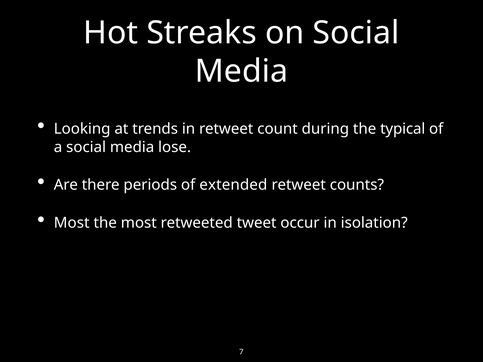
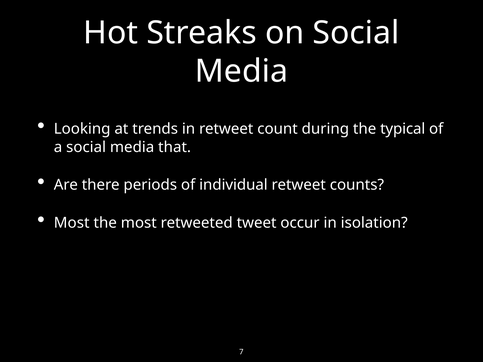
lose: lose -> that (175, 147)
extended: extended -> individual (233, 185)
